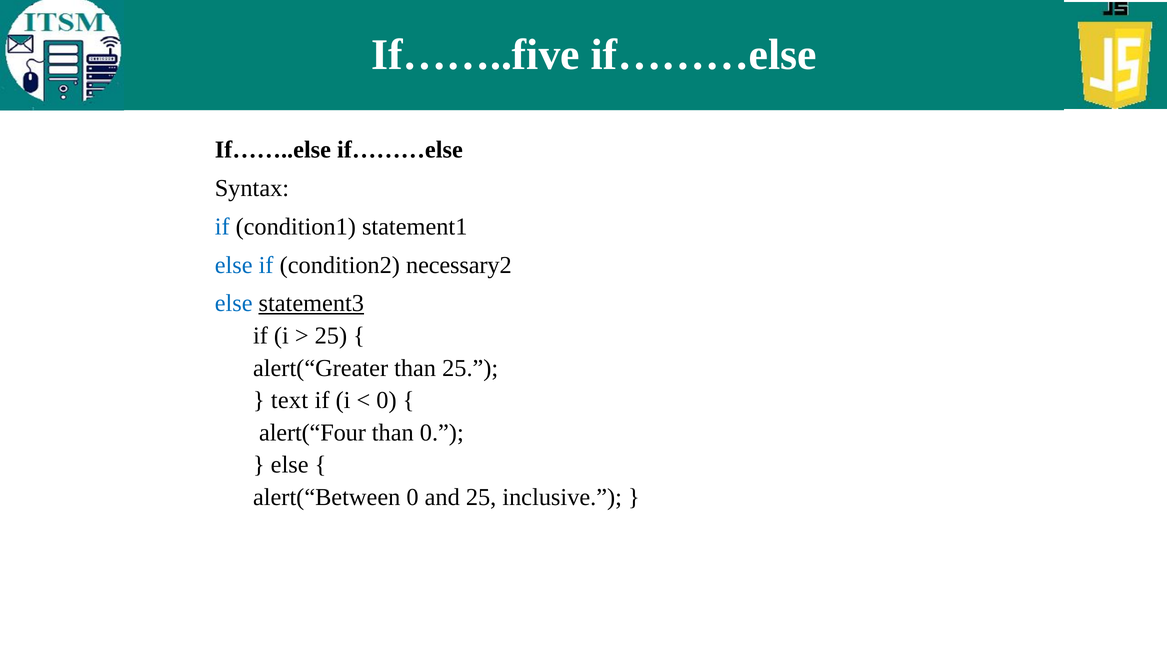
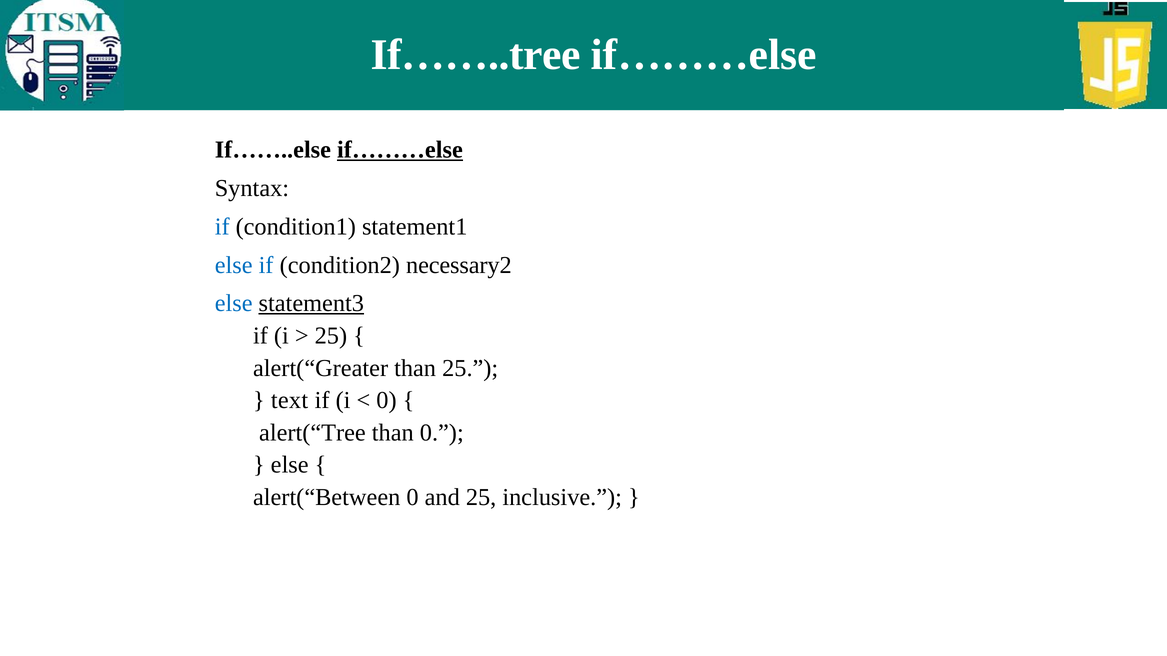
If……..five: If……..five -> If……..tree (476, 55)
if………else underline: none -> present (400, 150)
alert(“Four: alert(“Four -> alert(“Tree (312, 433)
